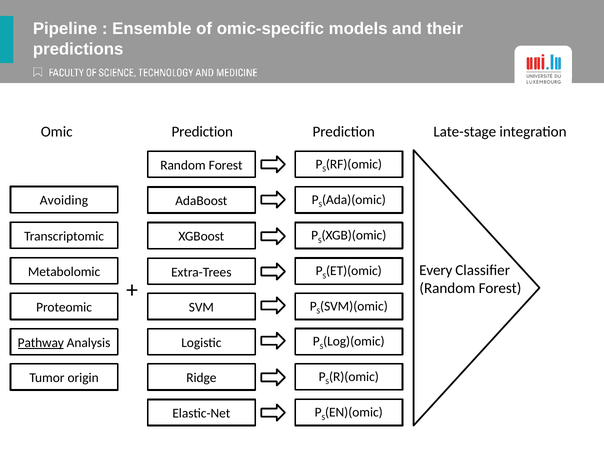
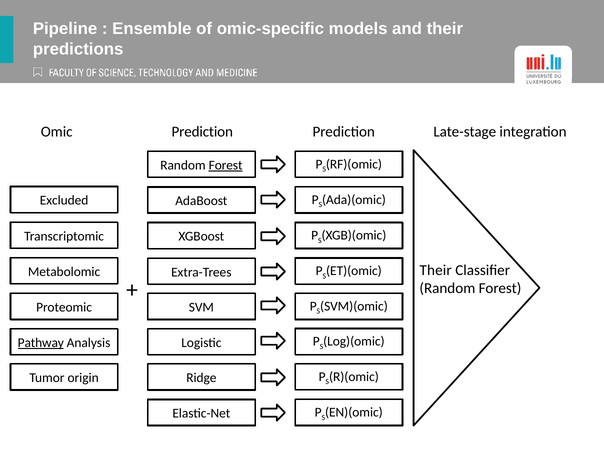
Forest underline: none -> present (226, 165)
Avoiding: Avoiding -> Excluded (64, 201)
Every: Every -> Their (436, 270)
